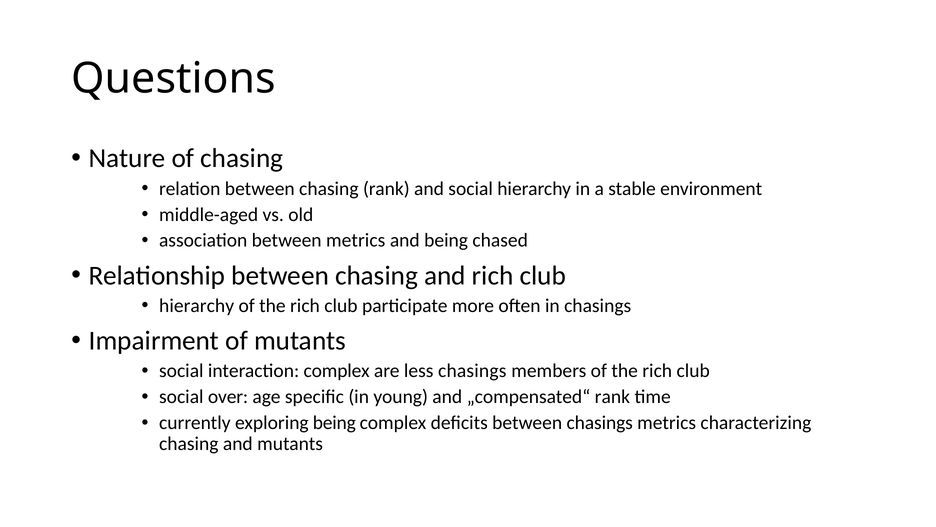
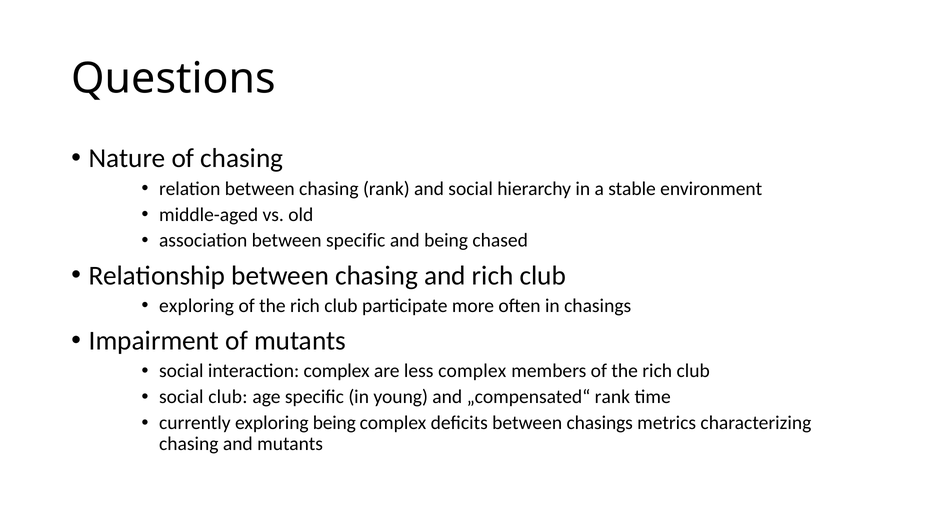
between metrics: metrics -> specific (356, 240)
hierarchy: hierarchy -> exploring (197, 305)
less chasings: chasings -> complex (472, 371)
social over: over -> club (228, 397)
